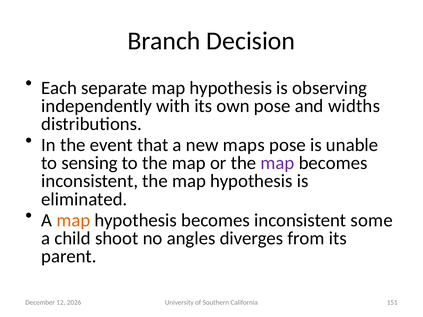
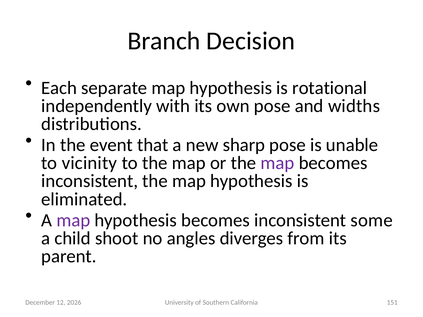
observing: observing -> rotational (330, 88)
maps: maps -> sharp (244, 145)
sensing: sensing -> vicinity (89, 163)
map colour: orange -> purple (73, 220)
